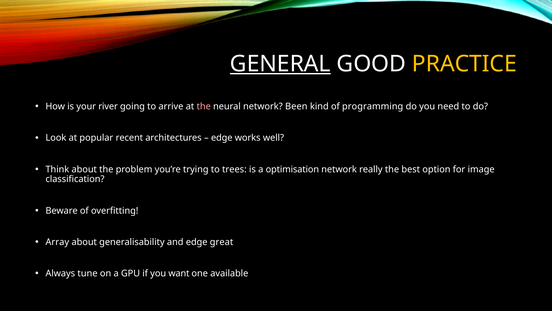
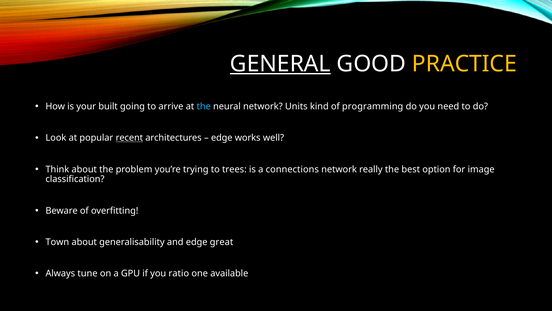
river: river -> built (108, 106)
the colour: pink -> light blue (204, 106)
Been: Been -> Units (296, 106)
recent underline: none -> present (129, 138)
optimisation: optimisation -> connections (292, 169)
Array: Array -> Town (57, 242)
want: want -> ratio (179, 273)
